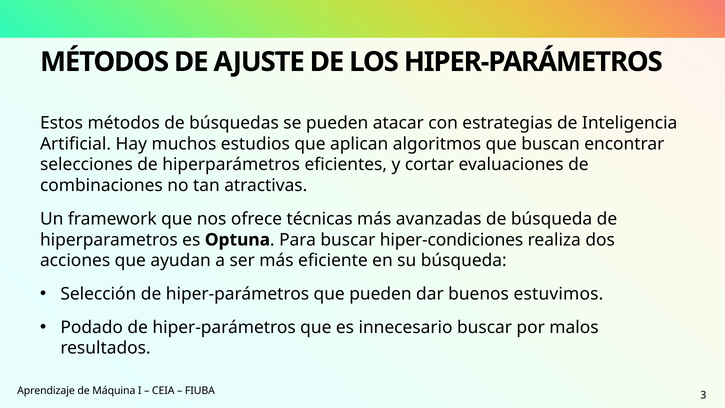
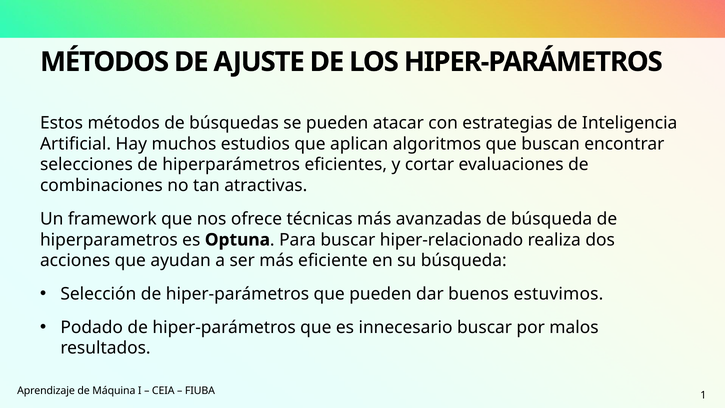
hiper-condiciones: hiper-condiciones -> hiper-relacionado (452, 240)
3: 3 -> 1 (703, 395)
